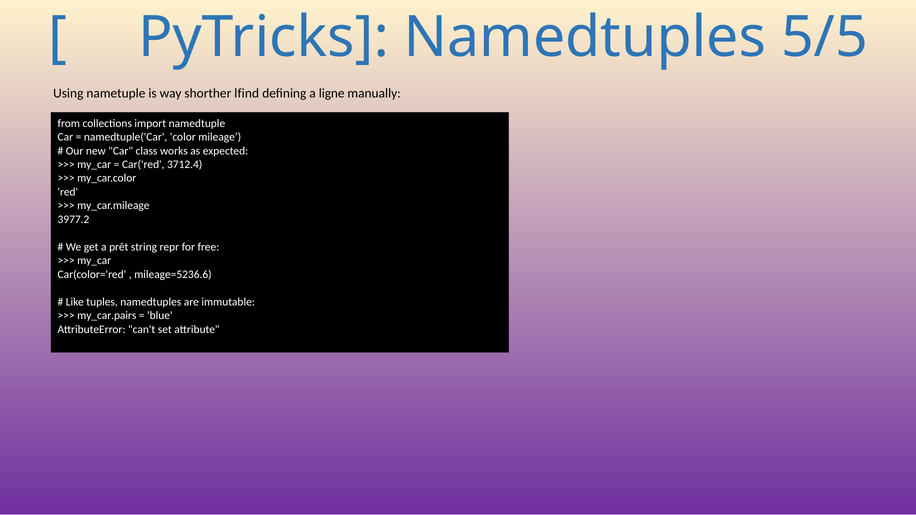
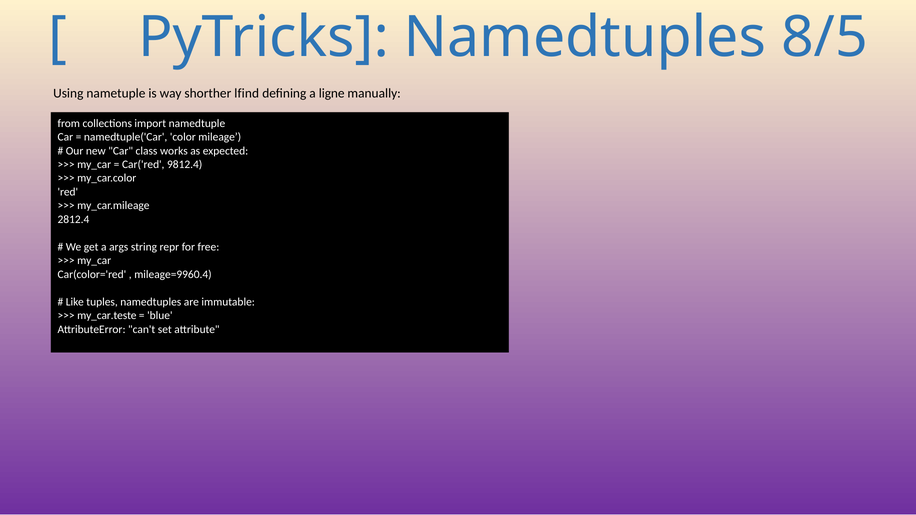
5/5: 5/5 -> 8/5 (824, 37)
3712.4: 3712.4 -> 9812.4 (185, 165)
3977.2: 3977.2 -> 2812.4 (73, 219)
prêt: prêt -> args (119, 247)
mileage=5236.6: mileage=5236.6 -> mileage=9960.4 (173, 274)
my_car.pairs: my_car.pairs -> my_car.teste (107, 316)
